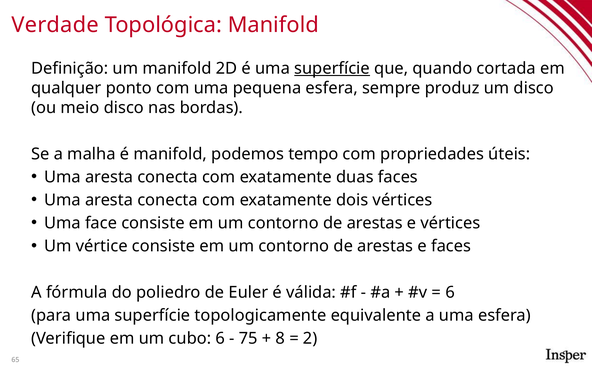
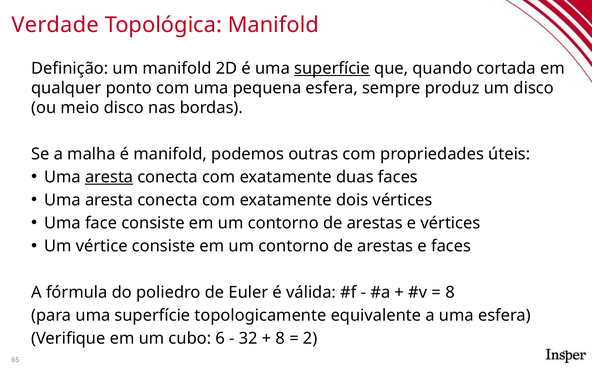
tempo: tempo -> outras (313, 154)
aresta underline: none -> present (109, 177)
6: 6 -> 8 (450, 292)
75: 75 -> 32 (248, 338)
